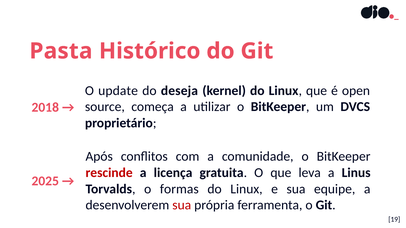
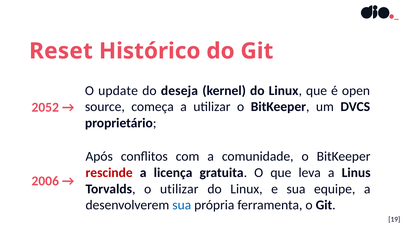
Pasta: Pasta -> Reset (61, 51)
2018: 2018 -> 2052 (45, 107)
2025: 2025 -> 2006 (45, 181)
o formas: formas -> utilizar (179, 189)
sua colour: red -> blue (182, 205)
